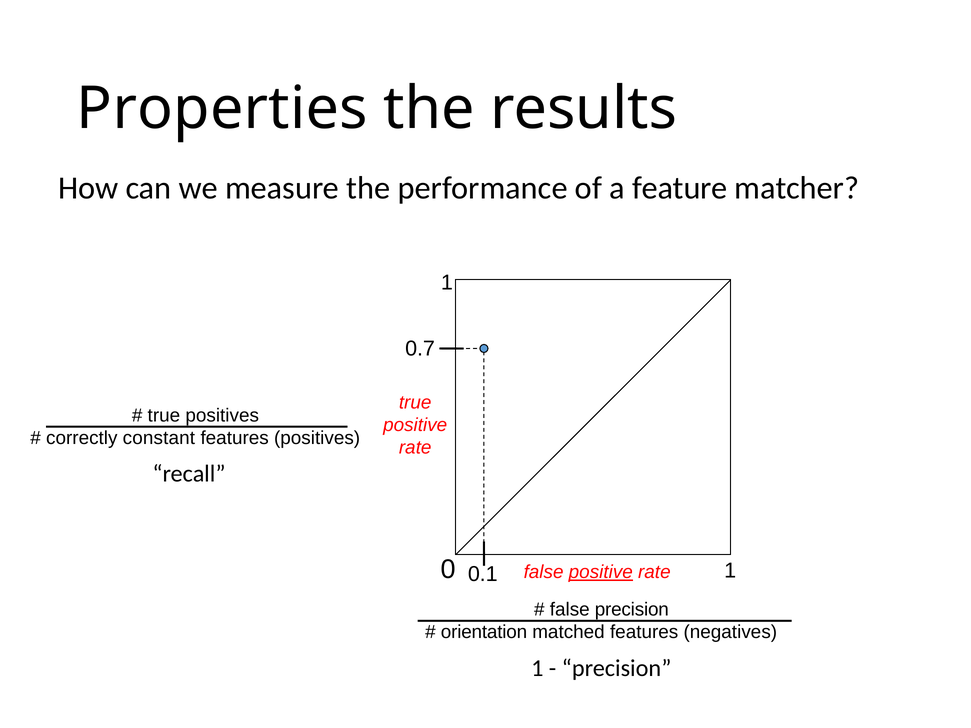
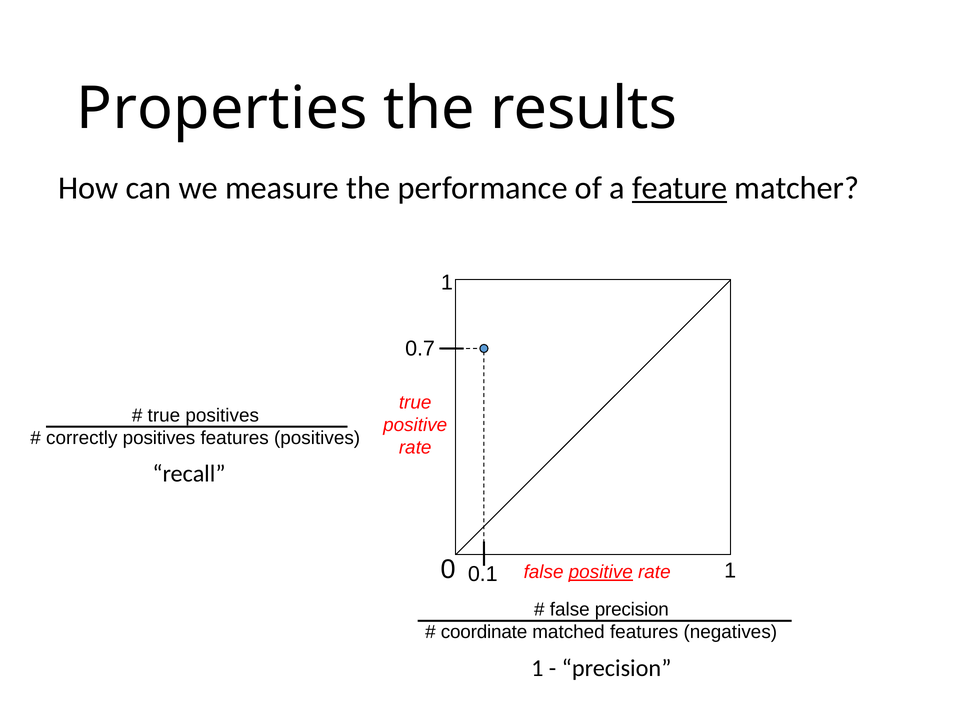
feature underline: none -> present (680, 188)
correctly constant: constant -> positives (159, 438)
orientation: orientation -> coordinate (484, 632)
